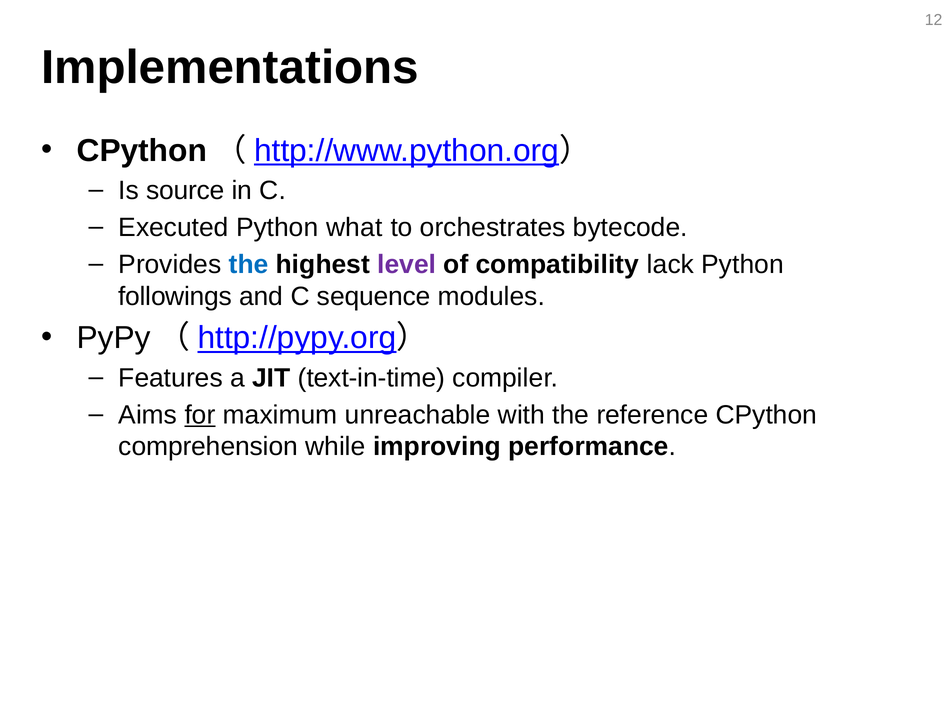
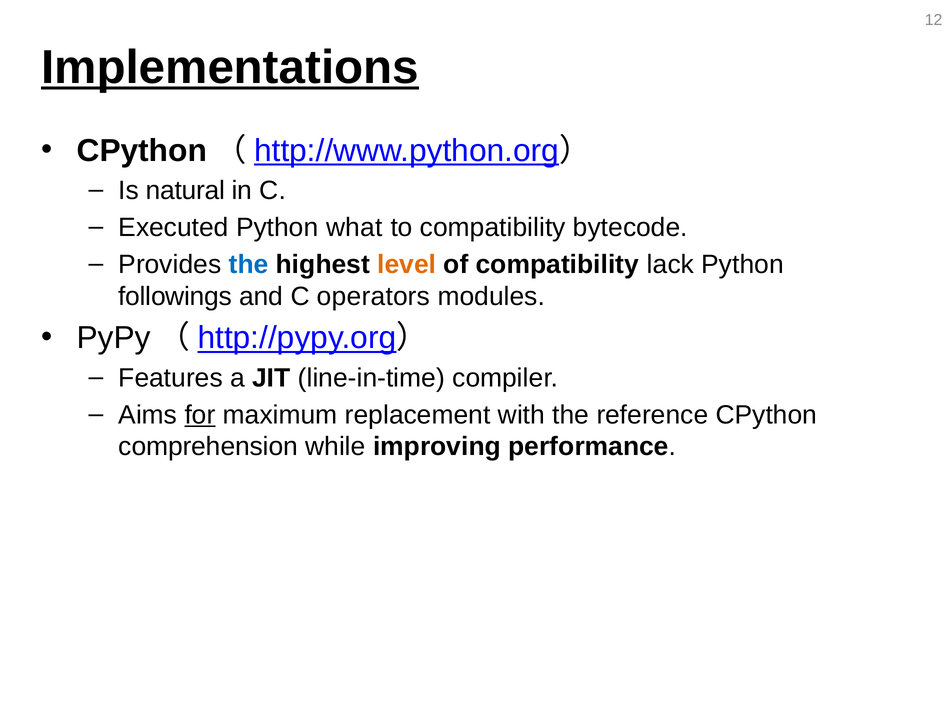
Implementations underline: none -> present (230, 67)
source: source -> natural (185, 190)
to orchestrates: orchestrates -> compatibility (493, 228)
level colour: purple -> orange (407, 265)
sequence: sequence -> operators (374, 296)
text-in-time: text-in-time -> line-in-time (371, 378)
unreachable: unreachable -> replacement (418, 415)
